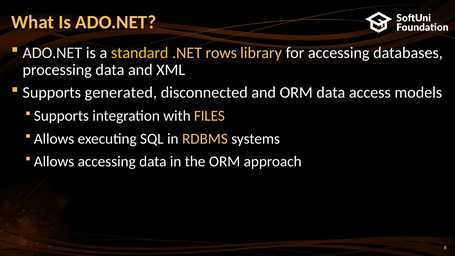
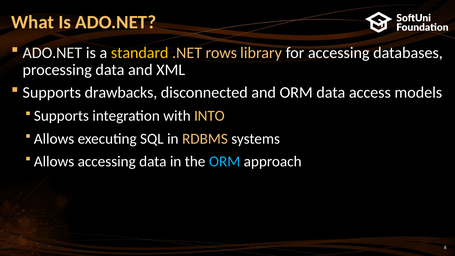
generated: generated -> drawbacks (121, 93)
FILES: FILES -> INTO (209, 116)
ORM colour: white -> light blue (225, 161)
